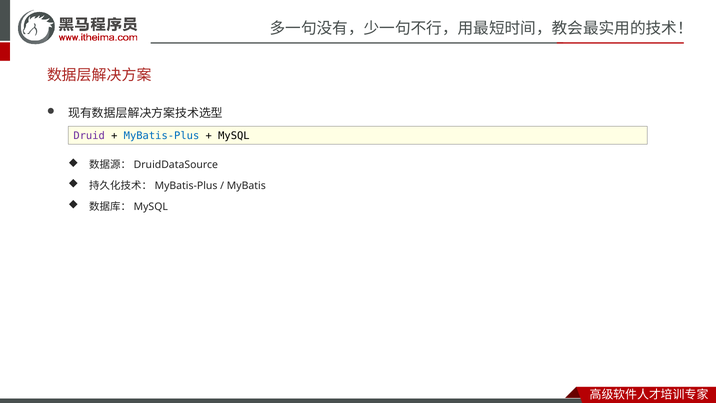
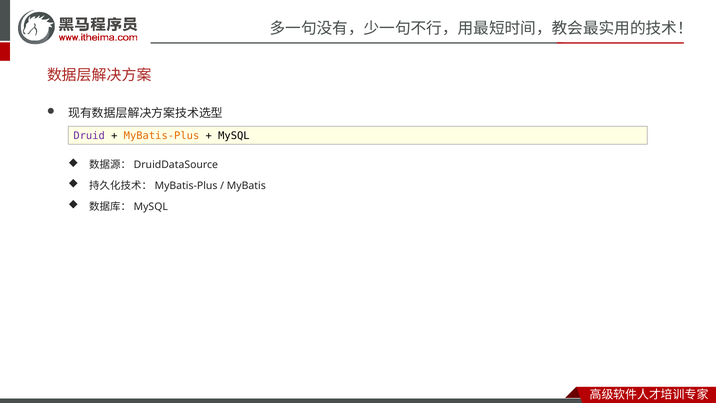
MyBatis-Plus colour: blue -> orange (162, 136)
